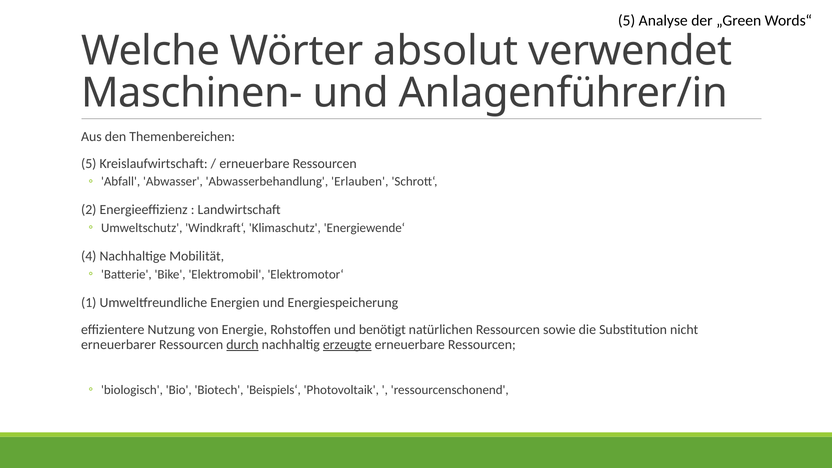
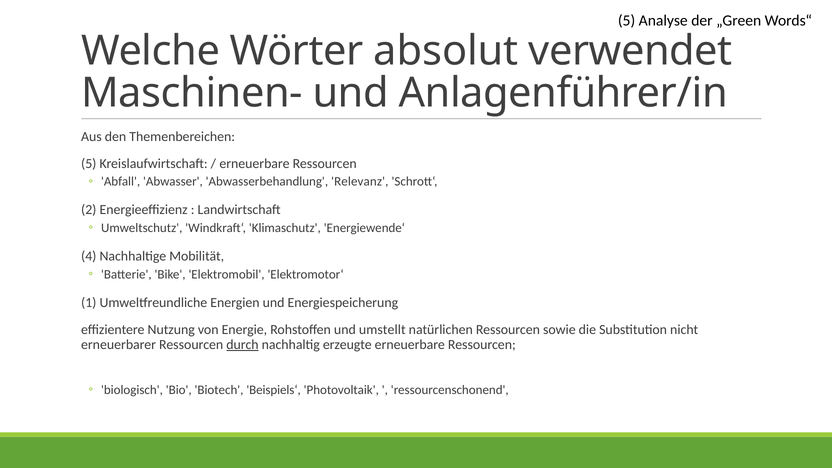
Erlauben: Erlauben -> Relevanz (360, 182)
benötigt: benötigt -> umstellt (382, 330)
erzeugte underline: present -> none (347, 345)
